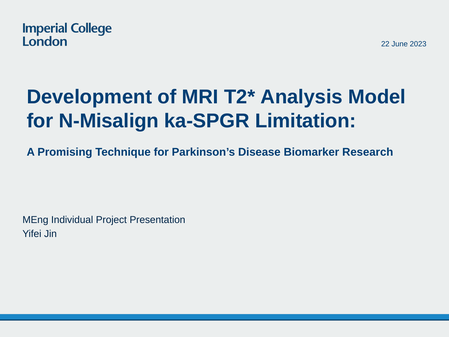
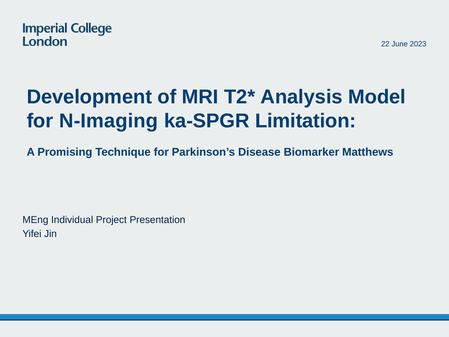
N-Misalign: N-Misalign -> N-Imaging (109, 121)
Research: Research -> Matthews (368, 152)
